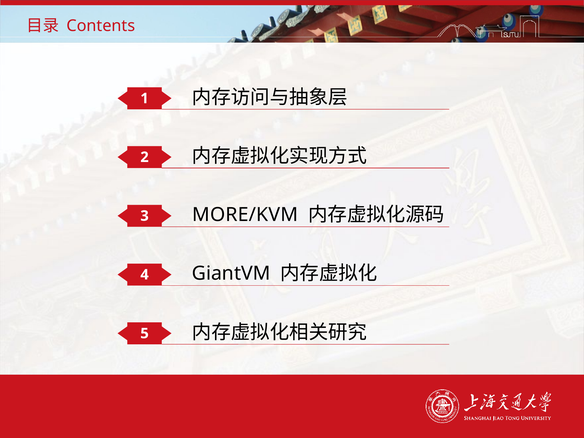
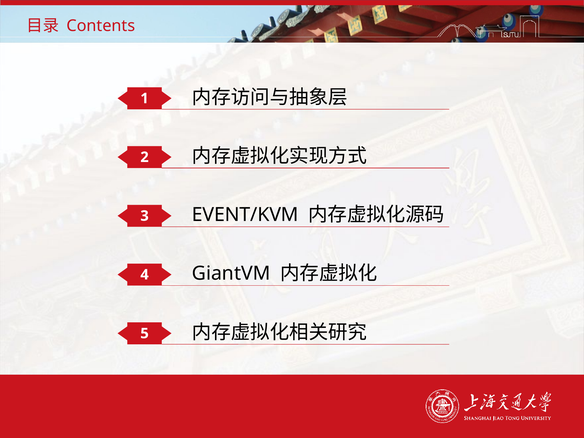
MORE/KVM: MORE/KVM -> EVENT/KVM (245, 215)
